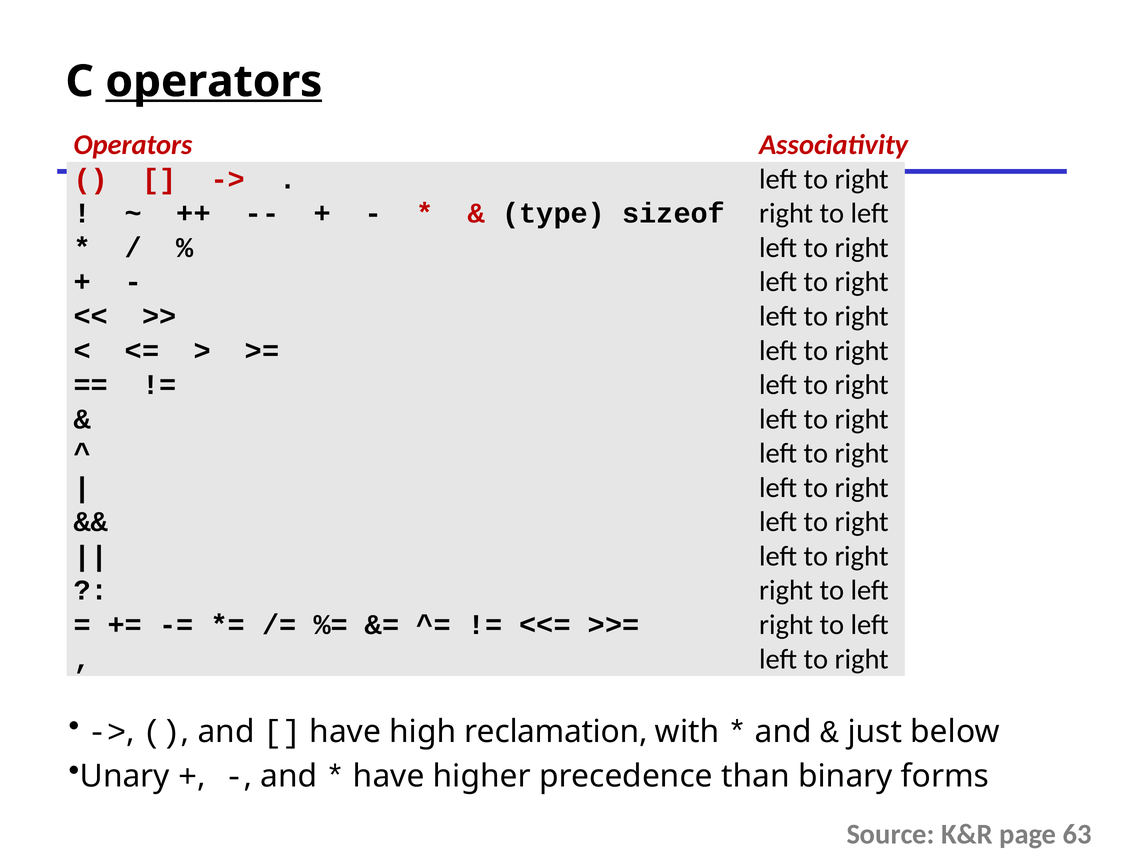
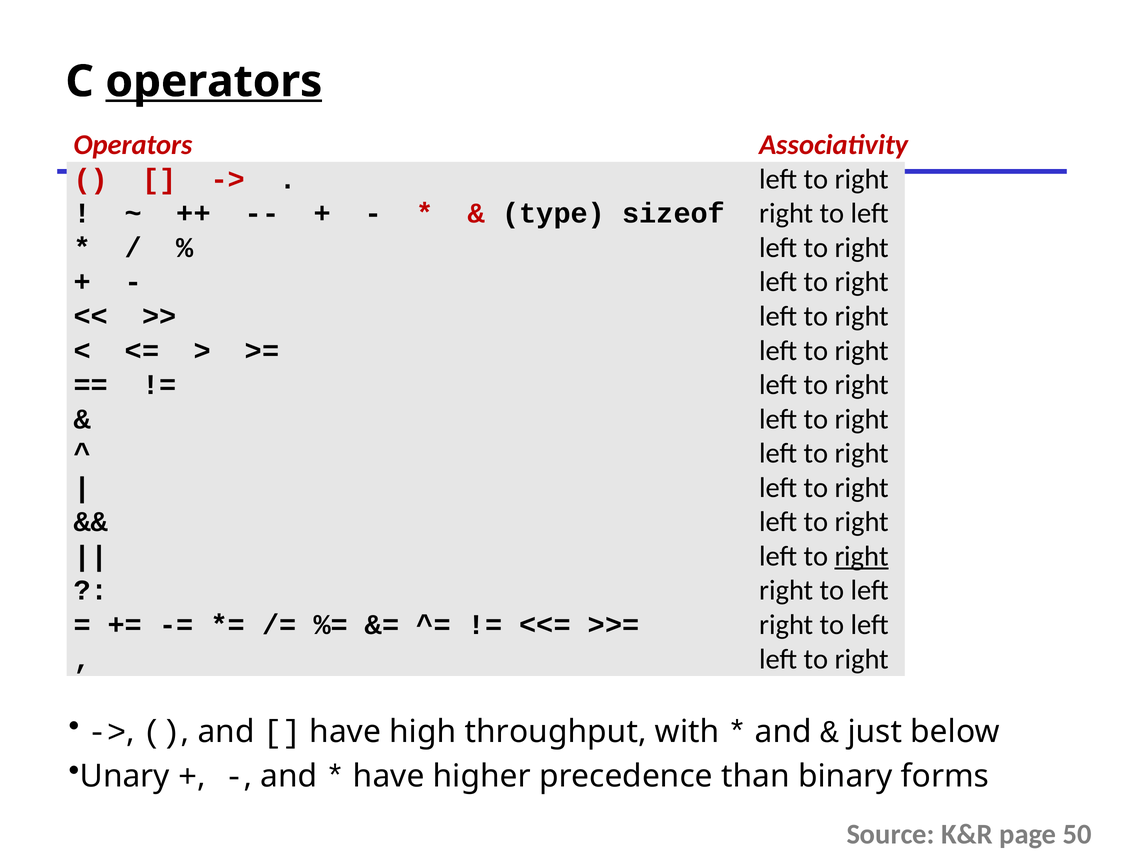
right underline: none -> present (862, 556)
reclamation: reclamation -> throughput (556, 732)
63: 63 -> 50 (1077, 834)
